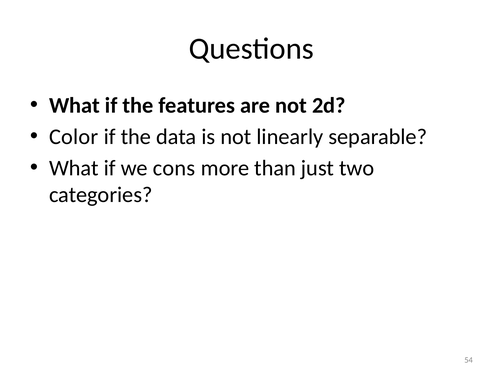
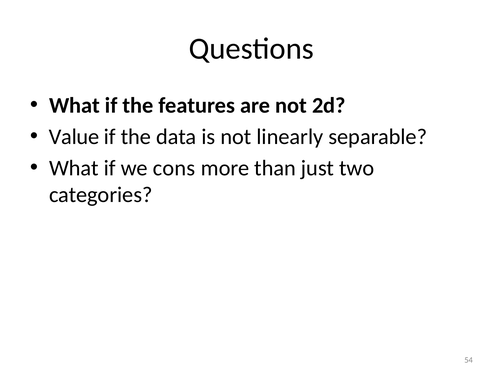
Color: Color -> Value (74, 137)
